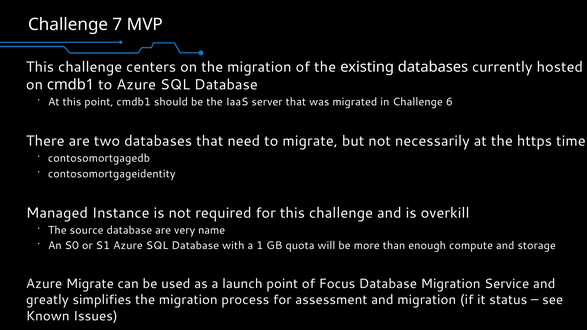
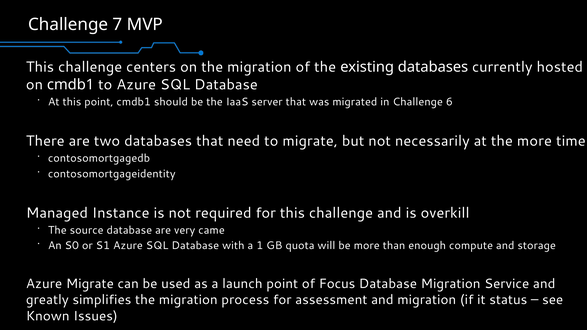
the https: https -> more (534, 141)
name: name -> came (212, 230)
